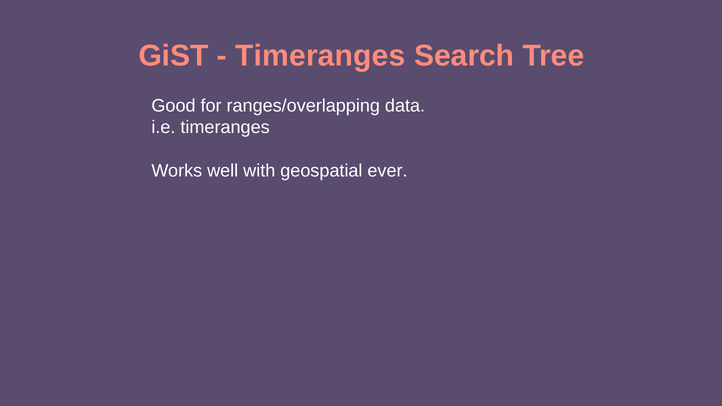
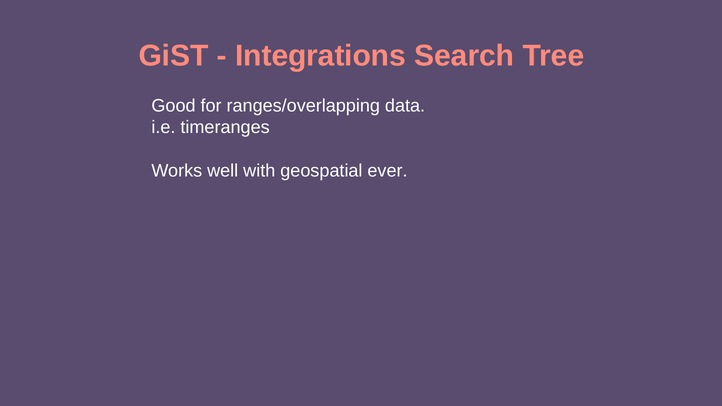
Timeranges: Timeranges -> Integrations (321, 56)
